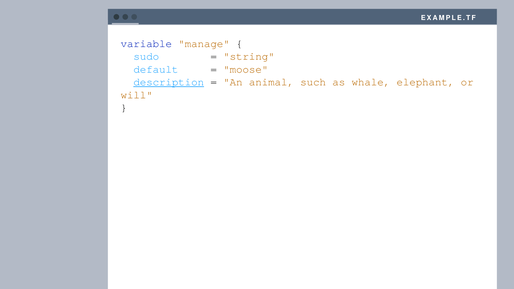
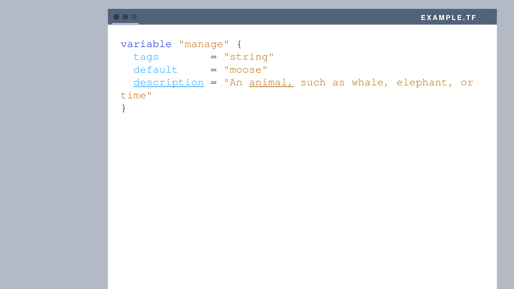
sudo: sudo -> tags (146, 56)
animal underline: none -> present (271, 82)
will: will -> time (137, 95)
